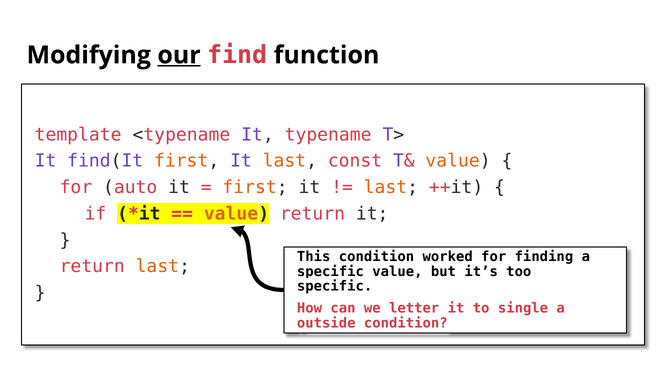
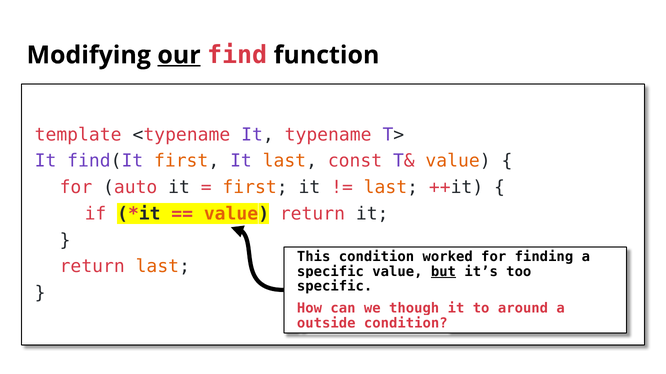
but underline: none -> present (443, 272)
letter: letter -> though (414, 309)
single: single -> around (523, 309)
